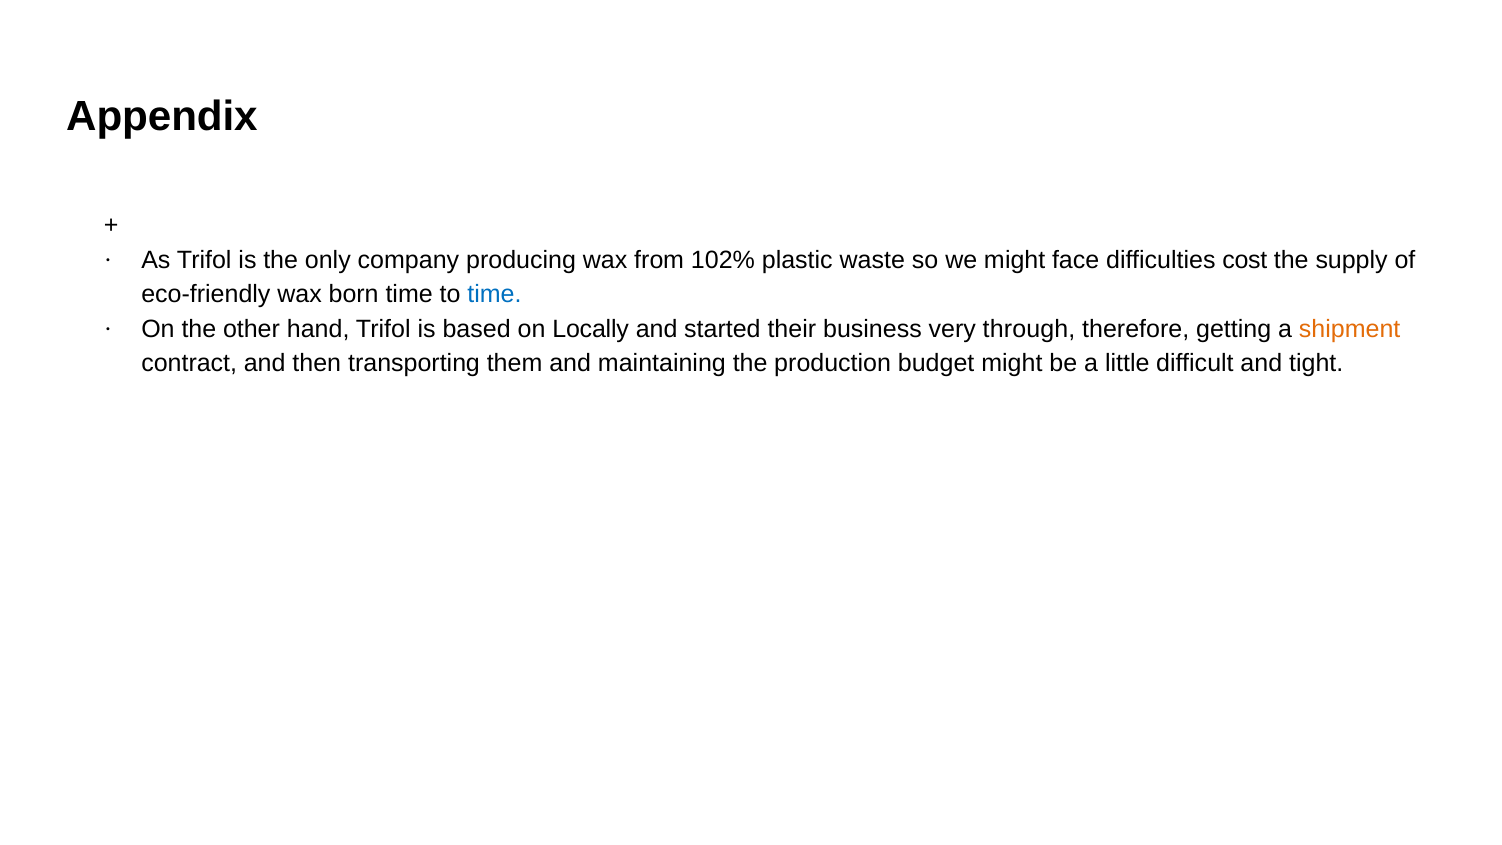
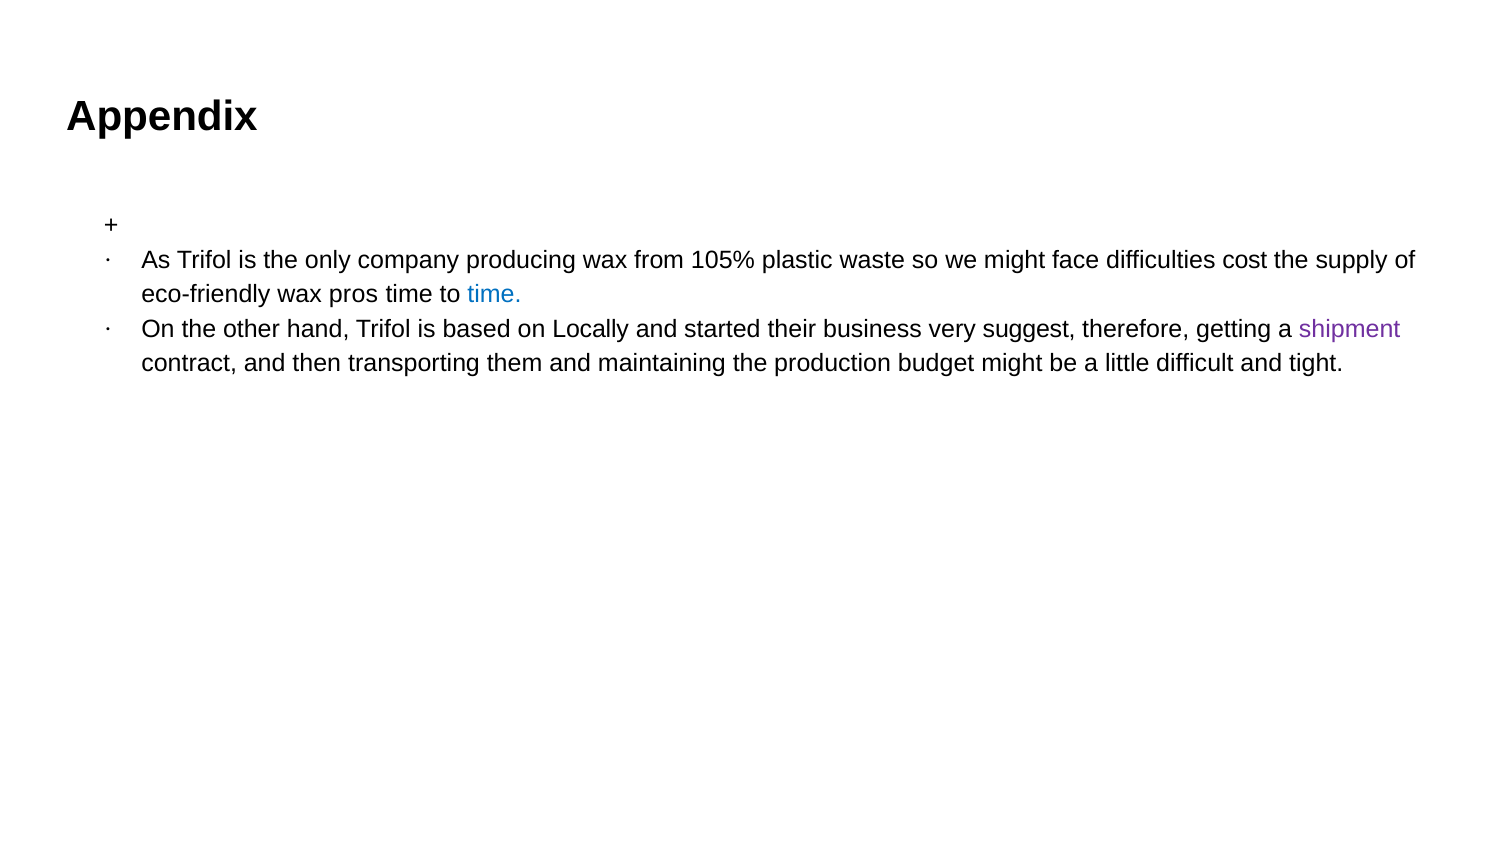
102%: 102% -> 105% (723, 260)
born: born -> pros (353, 295)
through: through -> suggest (1029, 329)
shipment colour: orange -> purple (1350, 329)
